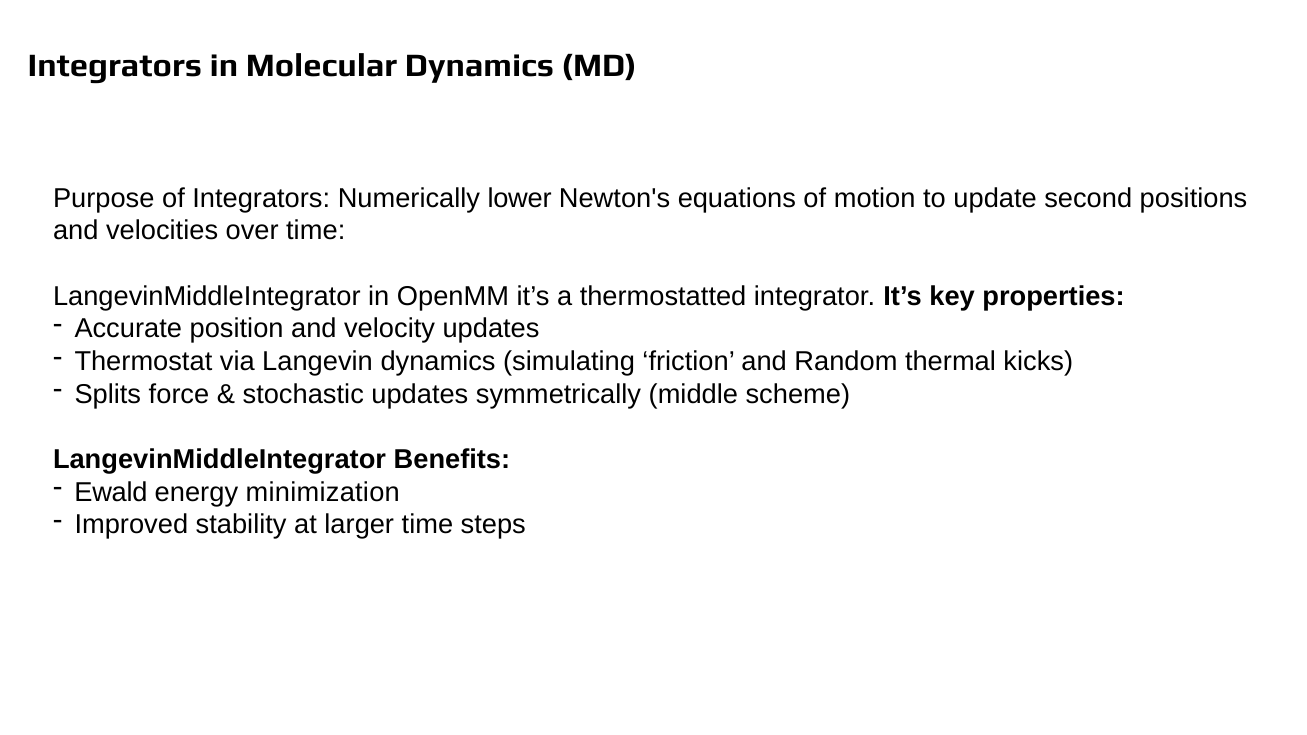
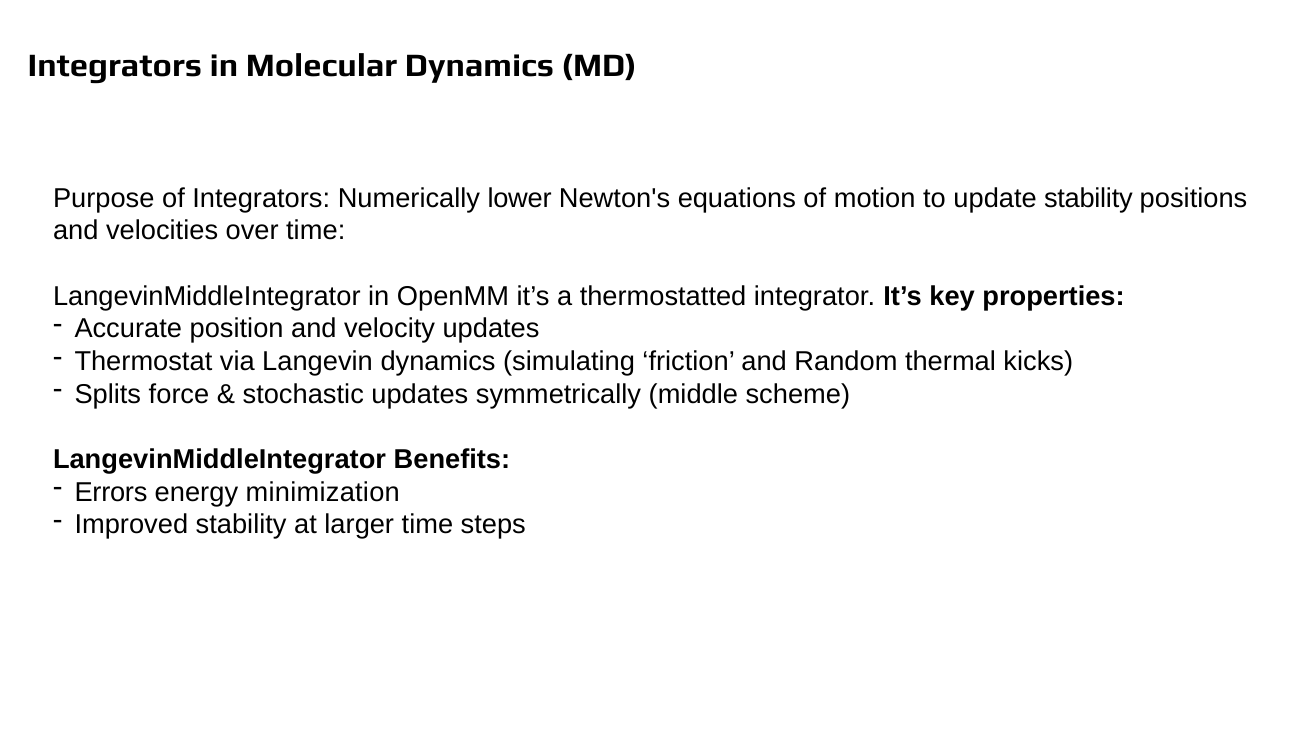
update second: second -> stability (1088, 198)
Ewald: Ewald -> Errors (111, 492)
